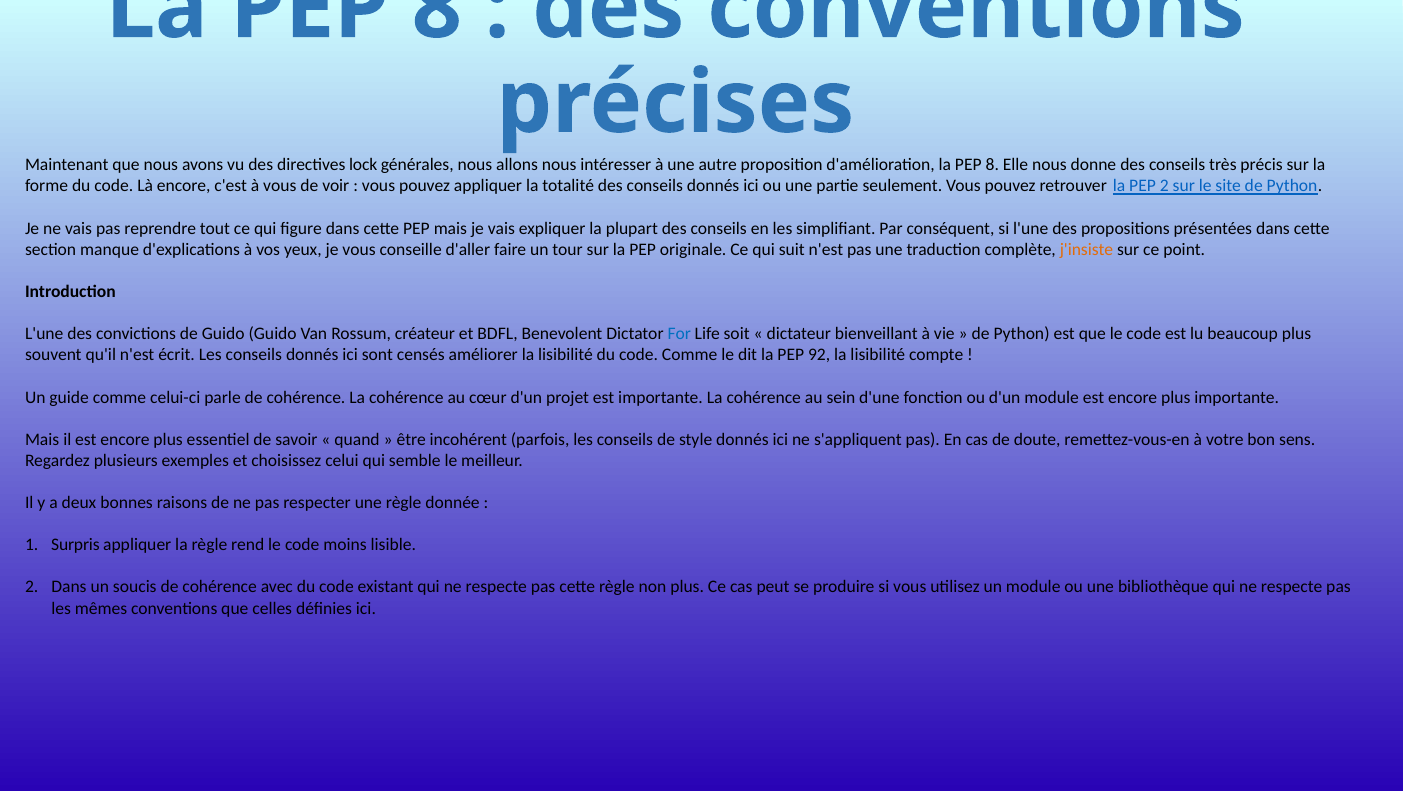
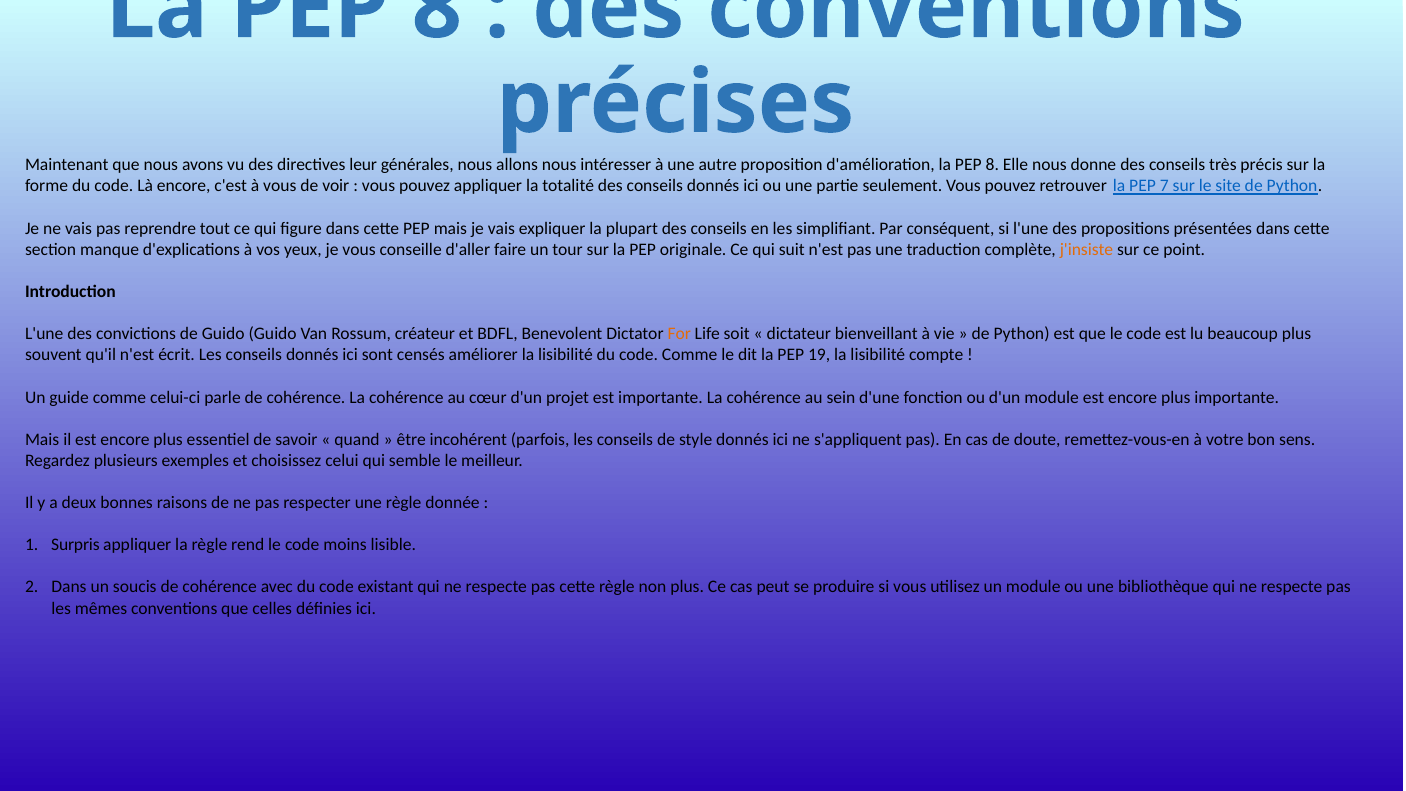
lock: lock -> leur (363, 165)
PEP 2: 2 -> 7 (1164, 186)
For colour: blue -> orange (679, 334)
92: 92 -> 19 (819, 355)
